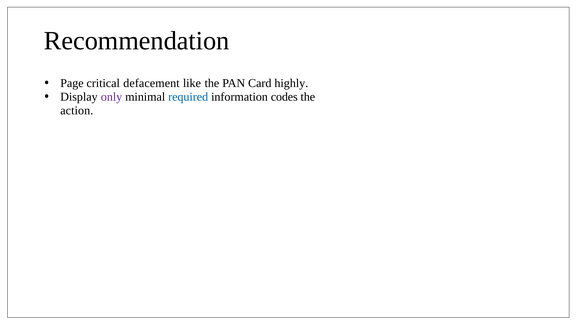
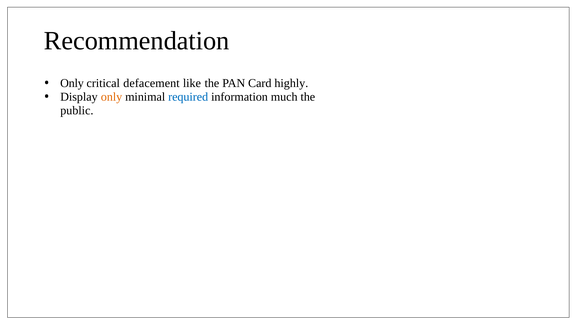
Page: Page -> Only (72, 83)
only colour: purple -> orange (112, 97)
codes: codes -> much (284, 97)
action: action -> public (77, 110)
